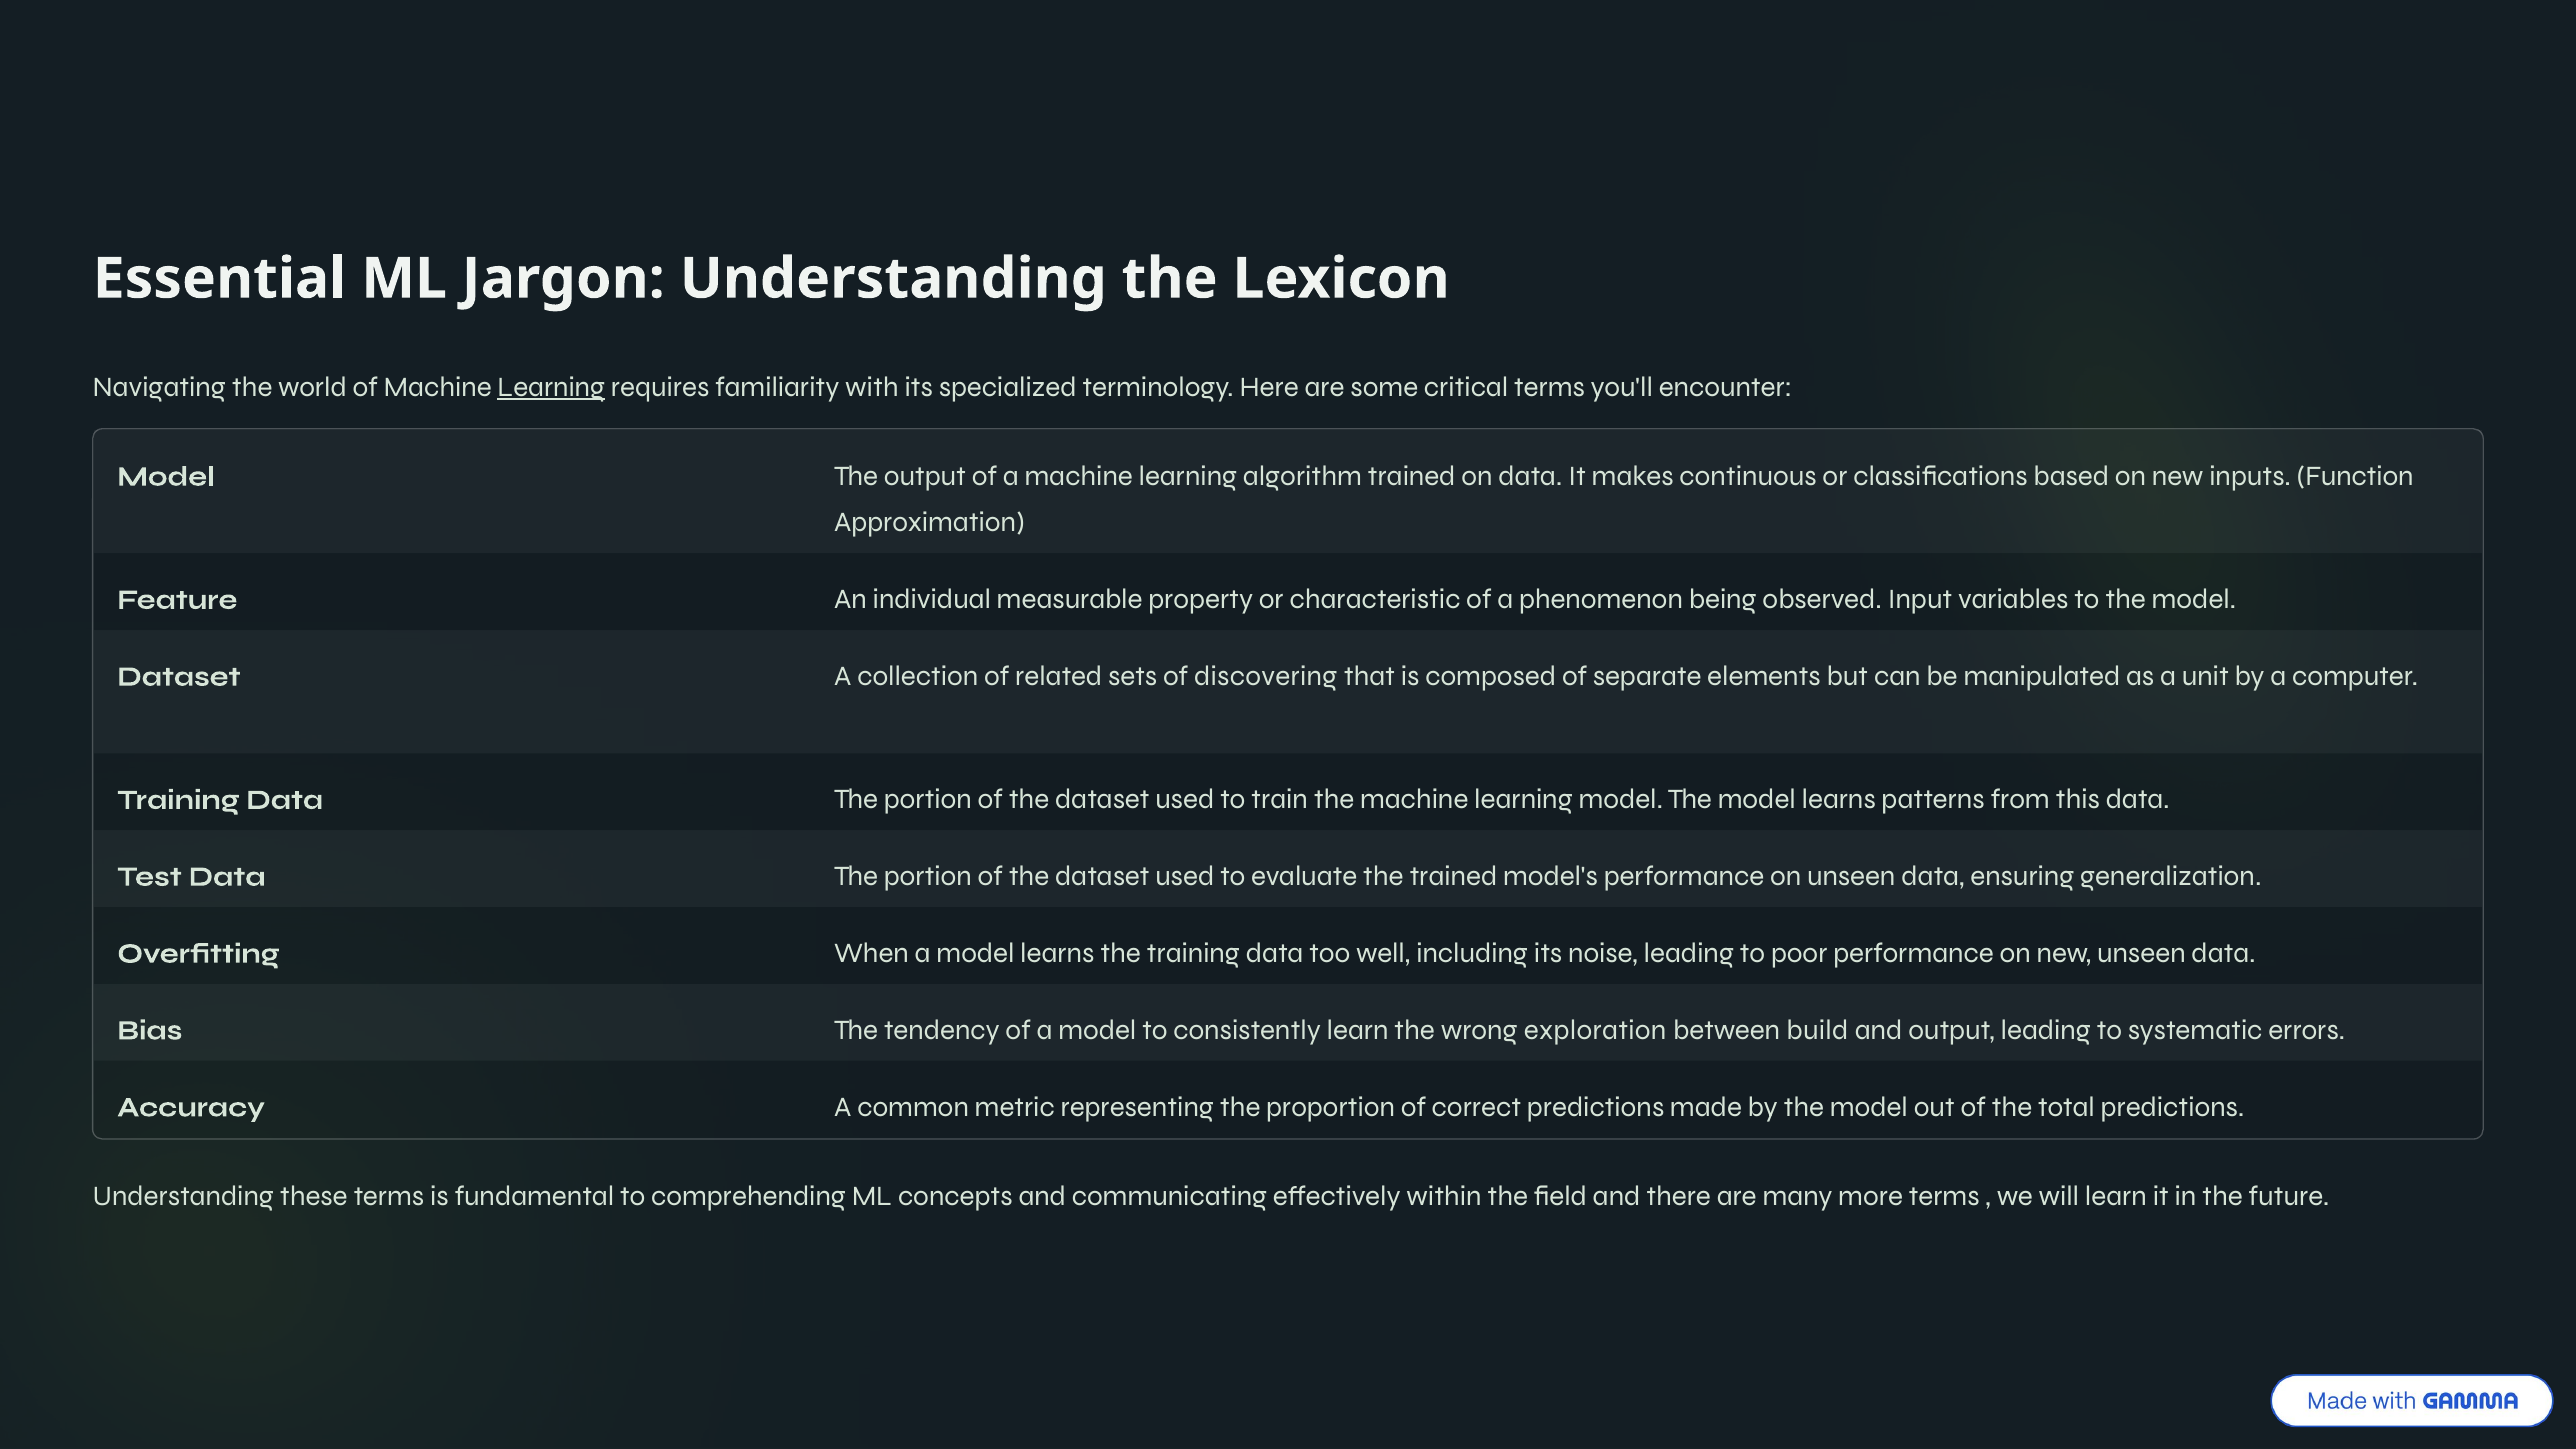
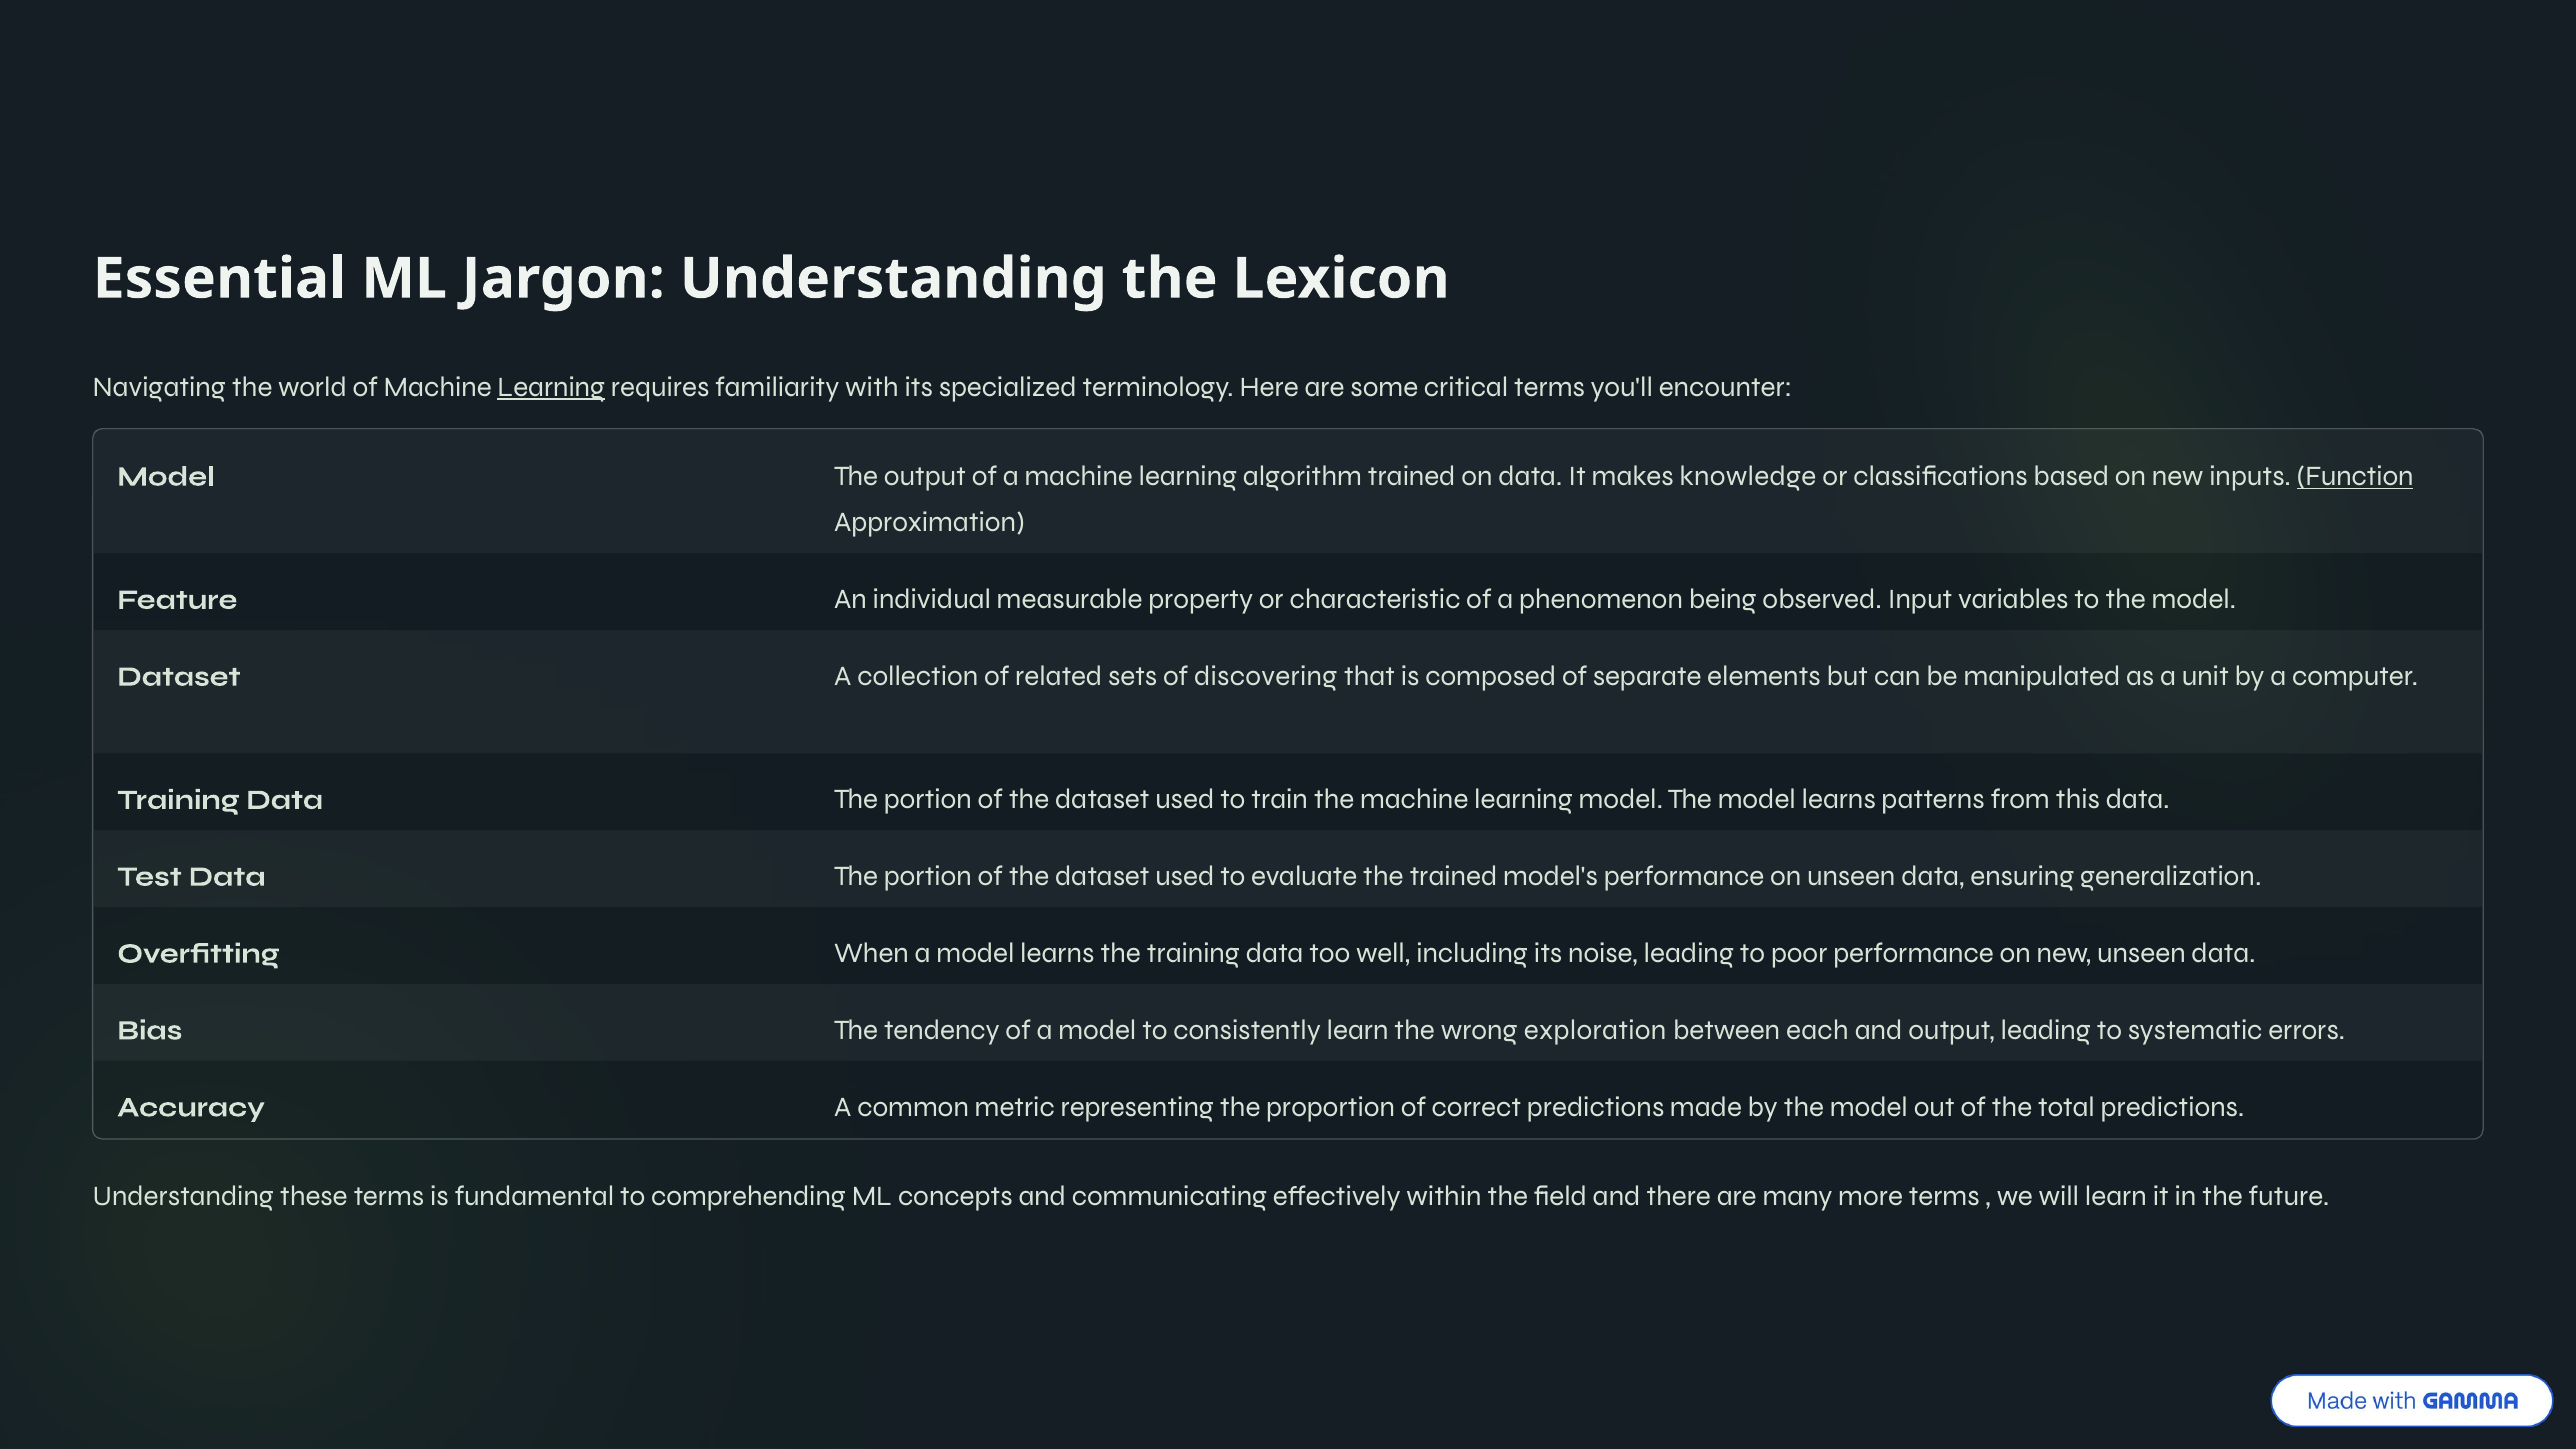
continuous: continuous -> knowledge (1748, 476)
Function underline: none -> present (2355, 476)
build: build -> each (1817, 1030)
